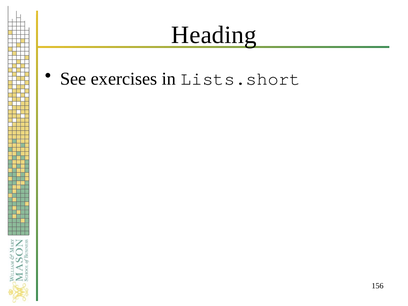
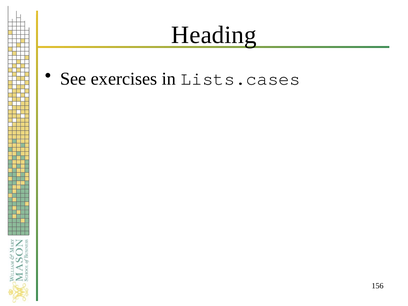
Lists.short: Lists.short -> Lists.cases (241, 79)
